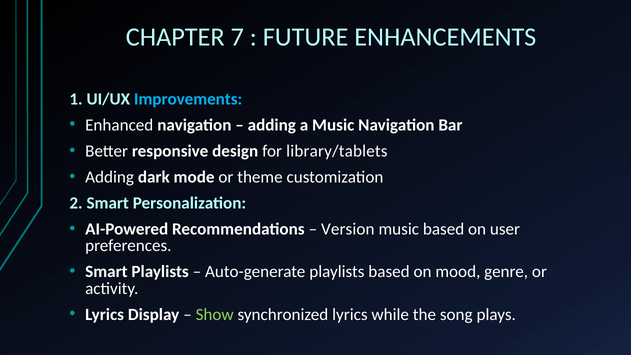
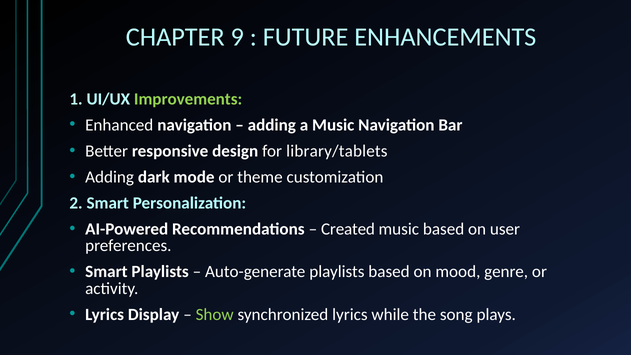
7: 7 -> 9 (237, 37)
Improvements colour: light blue -> light green (188, 99)
Version: Version -> Created (348, 229)
